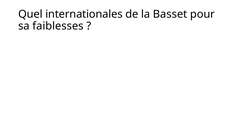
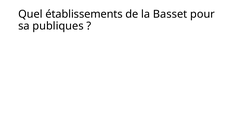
internationales: internationales -> établissements (84, 14)
faiblesses: faiblesses -> publiques (58, 26)
